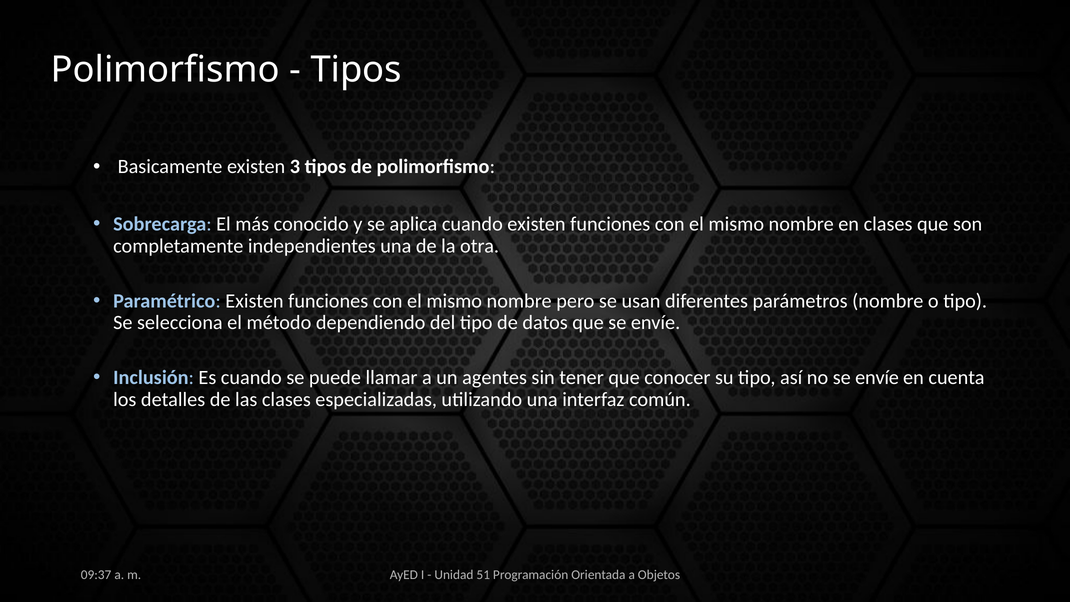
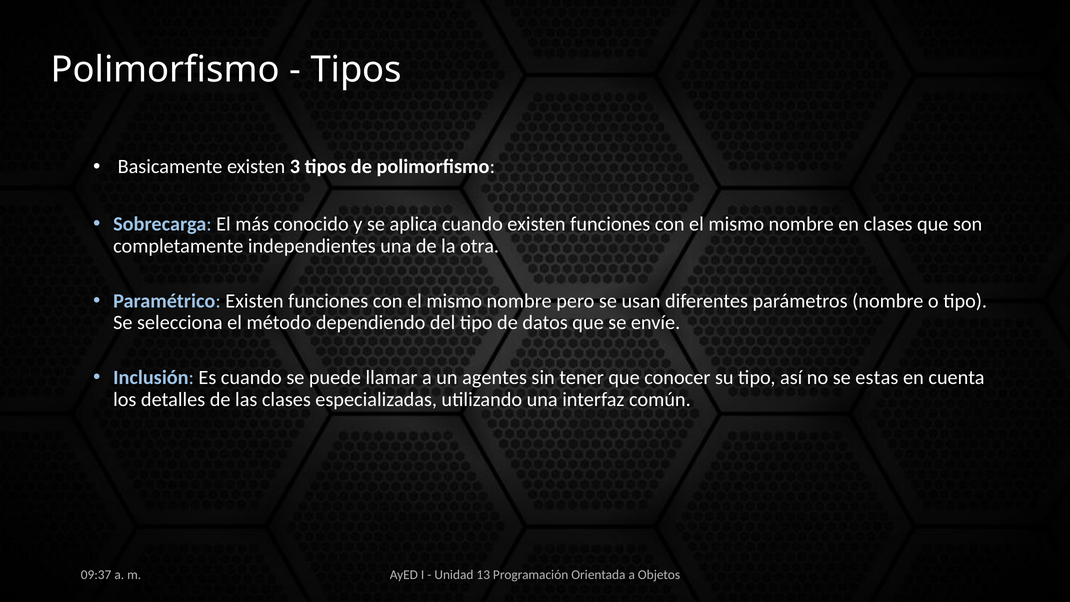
no se envíe: envíe -> estas (877, 378)
51: 51 -> 13 (483, 575)
